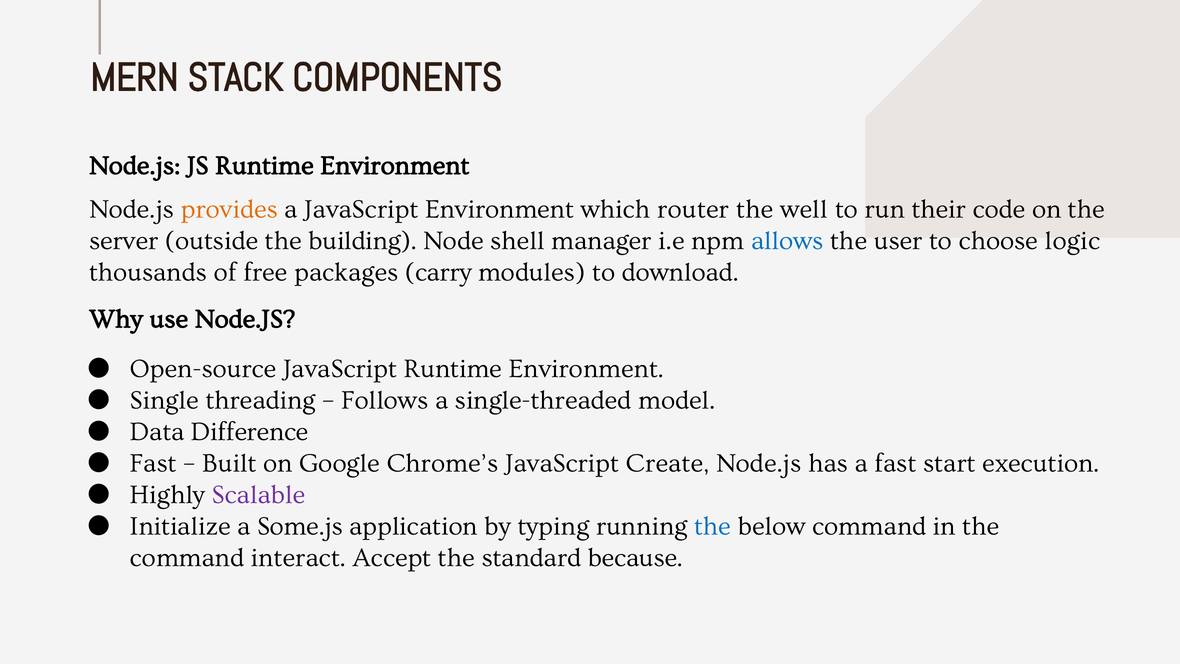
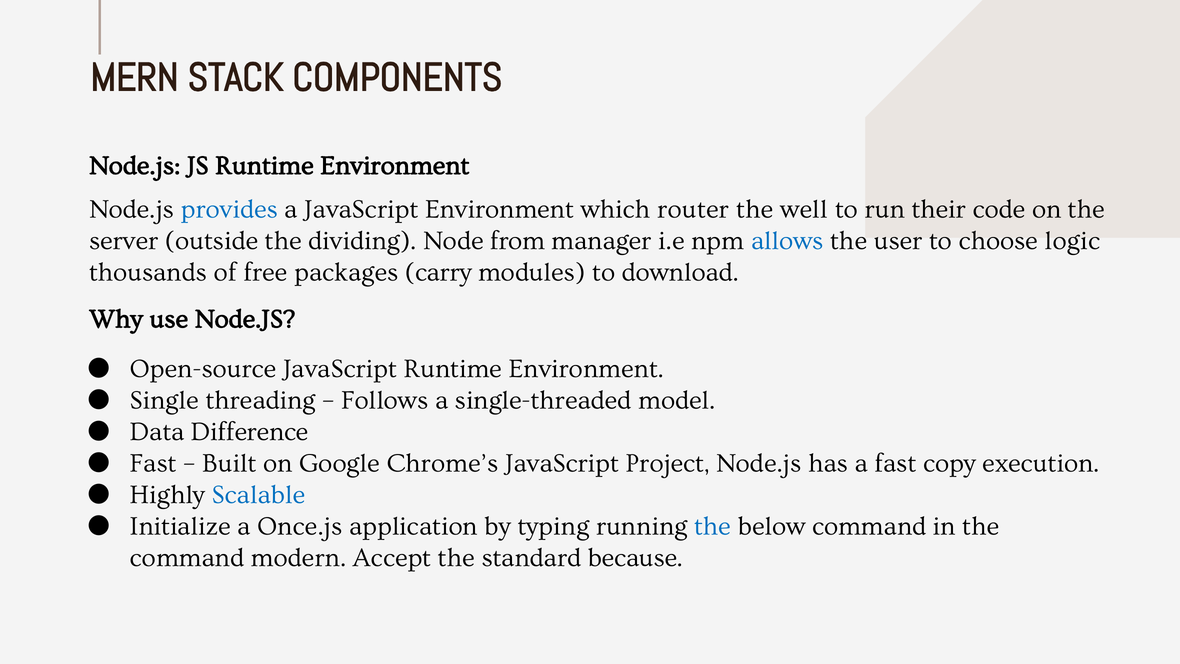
provides colour: orange -> blue (229, 209)
building: building -> dividing (363, 241)
shell: shell -> from (518, 241)
Create: Create -> Project (668, 463)
start: start -> copy (950, 463)
Scalable colour: purple -> blue (258, 495)
Some.js: Some.js -> Once.js (300, 526)
interact: interact -> modern (299, 557)
